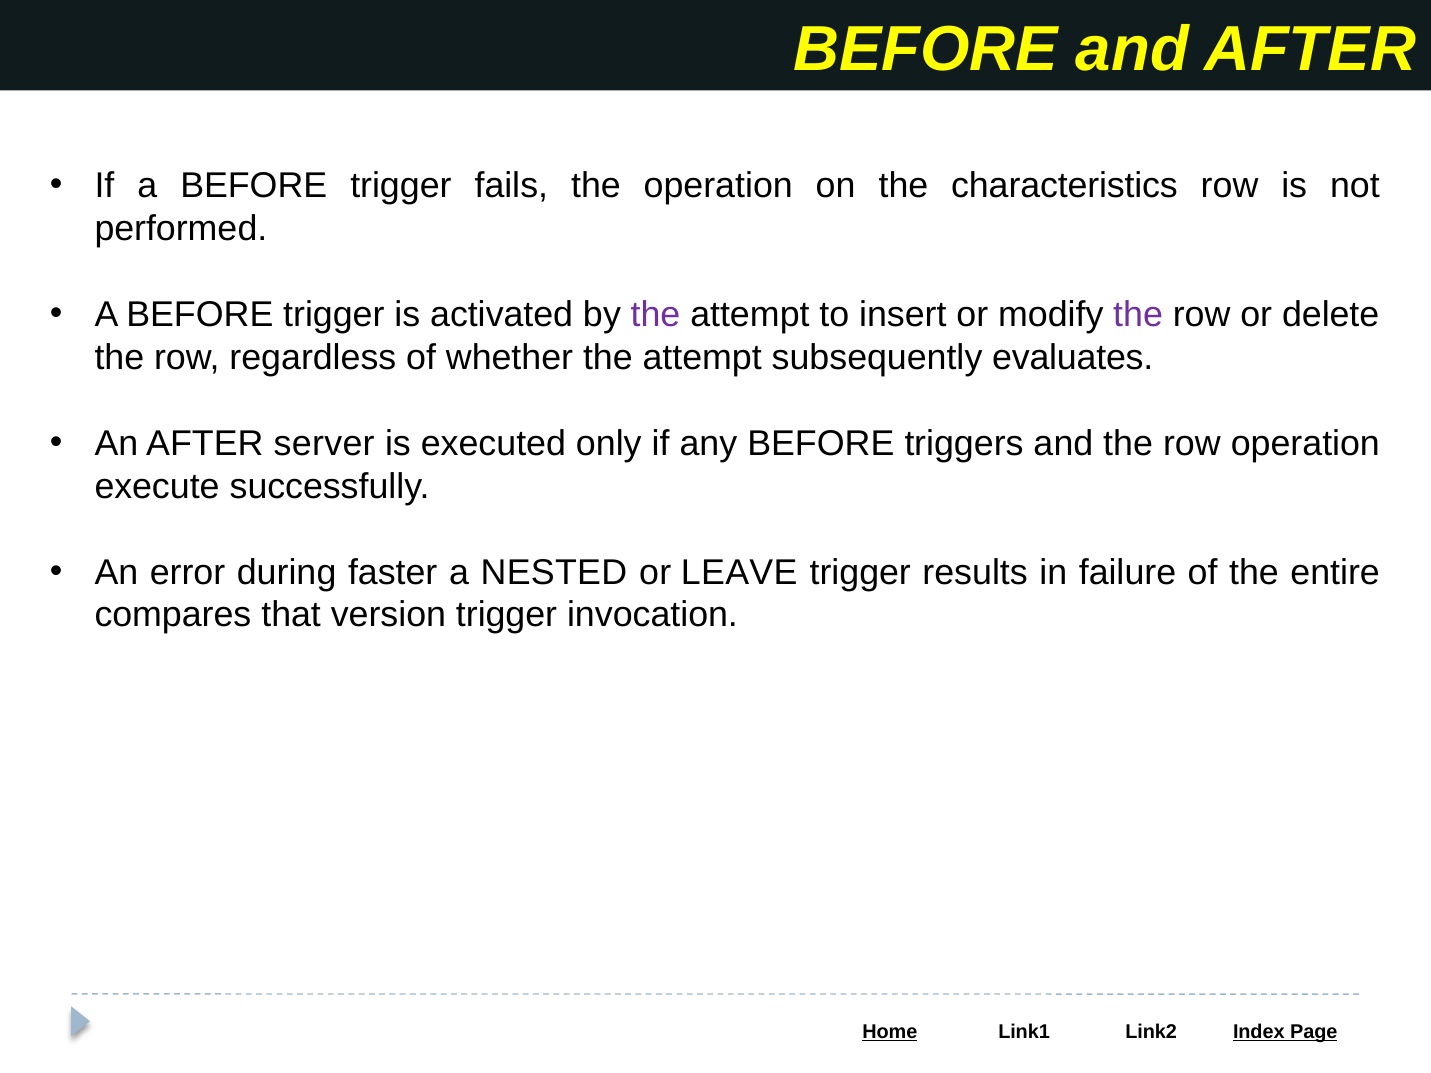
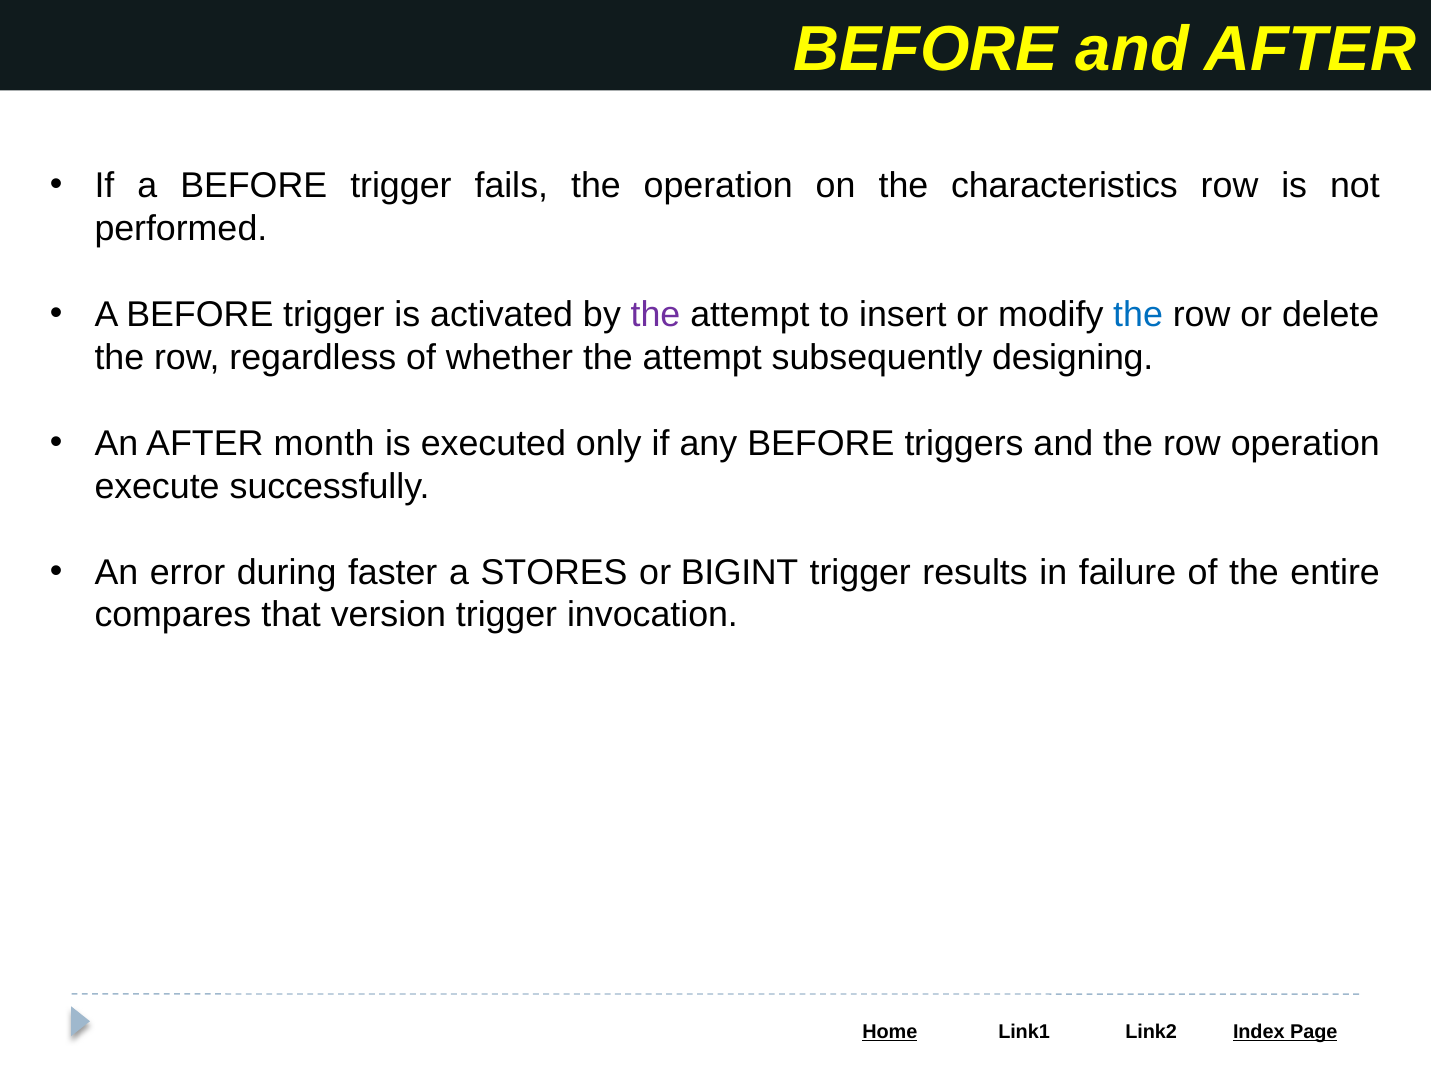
the colour: purple -> blue (1138, 315)
evaluates: evaluates -> designing (1073, 358)
server: server -> month (324, 444)
NESTED: NESTED -> STORES (554, 572)
LEAVE: LEAVE -> BIGINT (740, 572)
